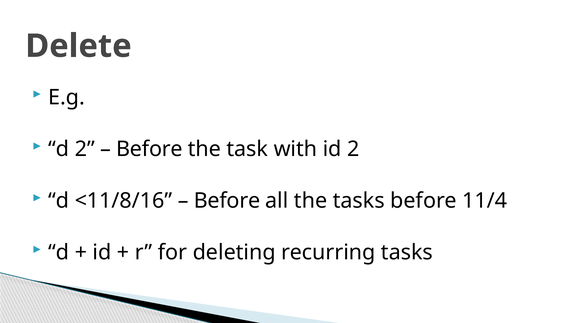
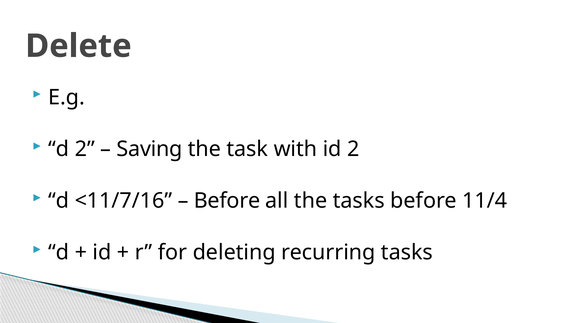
Before: Before -> Saving (149, 149)
<11/8/16: <11/8/16 -> <11/7/16 (123, 201)
